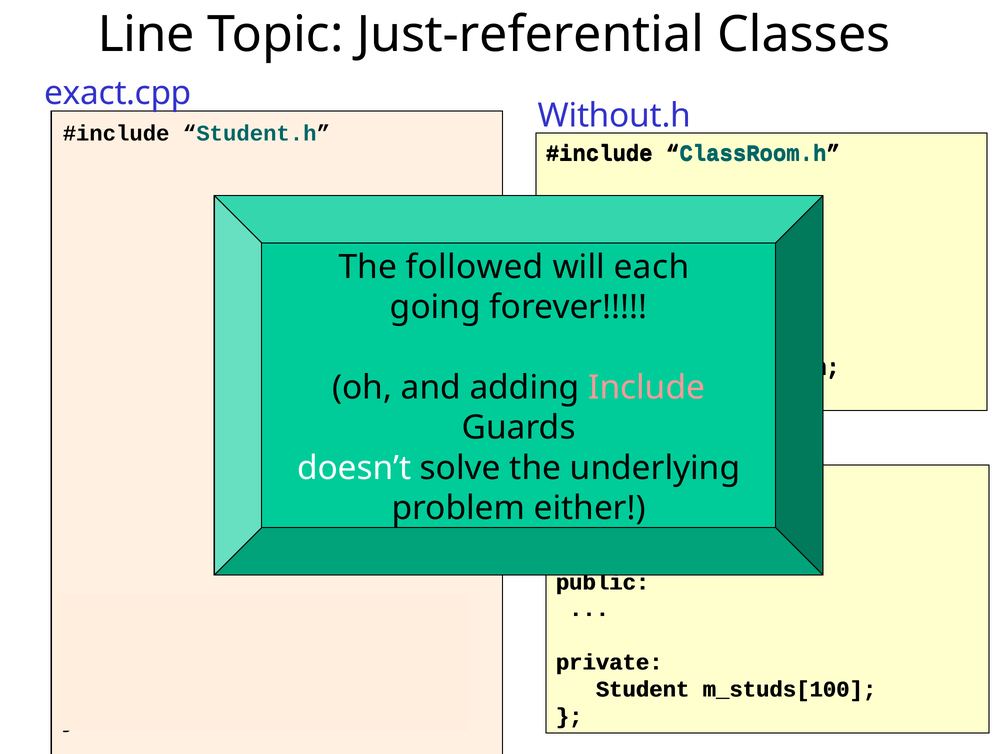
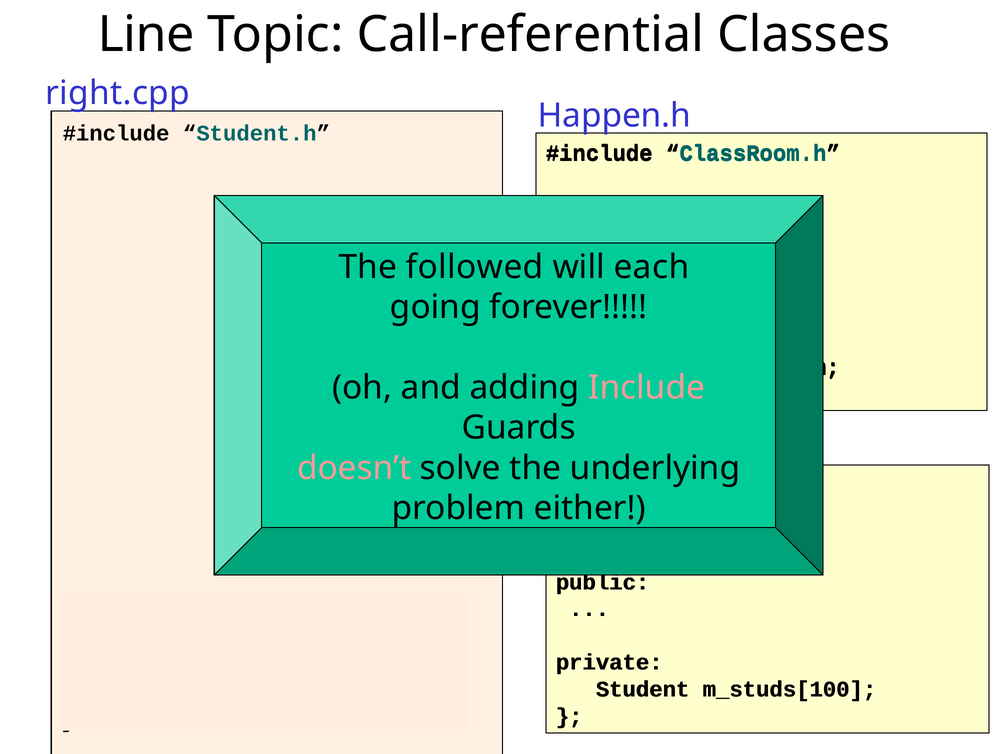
Just-referential: Just-referential -> Call-referential (530, 35)
exact.cpp: exact.cpp -> right.cpp (118, 93)
Without.h: Without.h -> Happen.h (614, 116)
doesn’t colour: white -> pink (354, 468)
